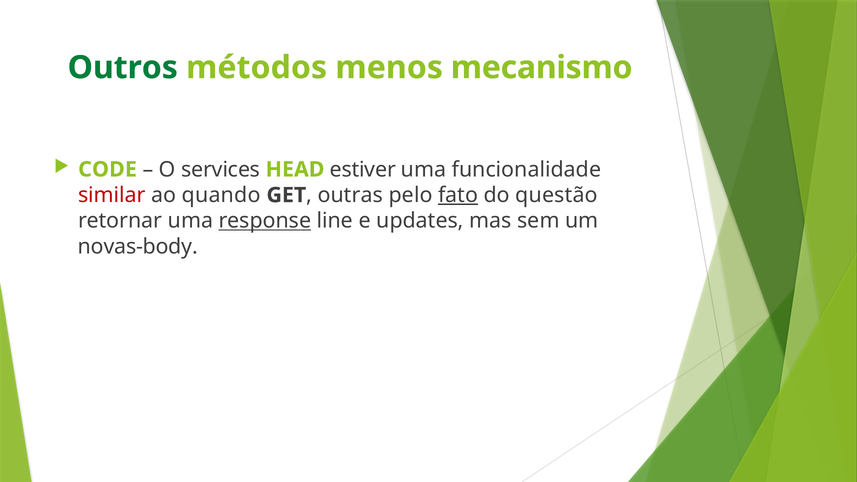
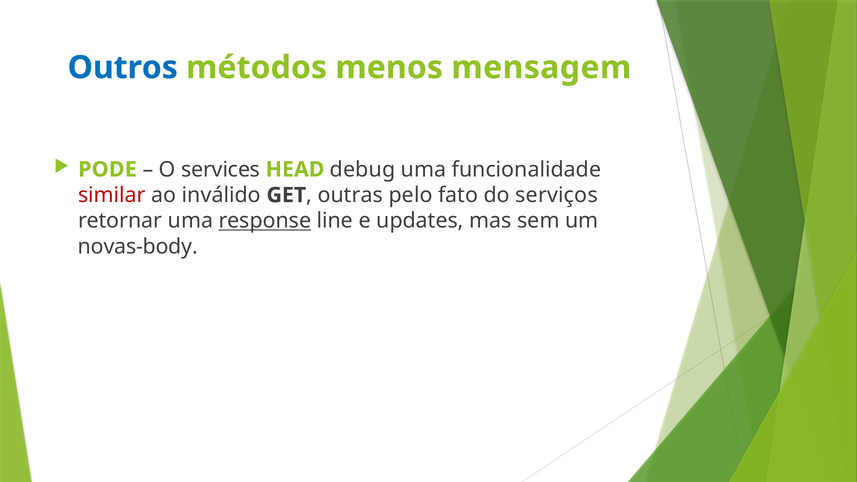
Outros colour: green -> blue (123, 68)
mecanismo: mecanismo -> mensagem (541, 68)
CODE: CODE -> PODE (107, 169)
estiver: estiver -> debug (363, 169)
quando: quando -> inválido (221, 195)
fato underline: present -> none (458, 195)
questão: questão -> serviços (557, 195)
